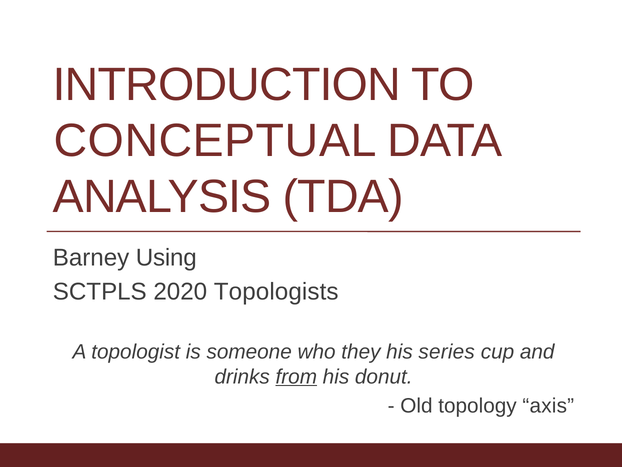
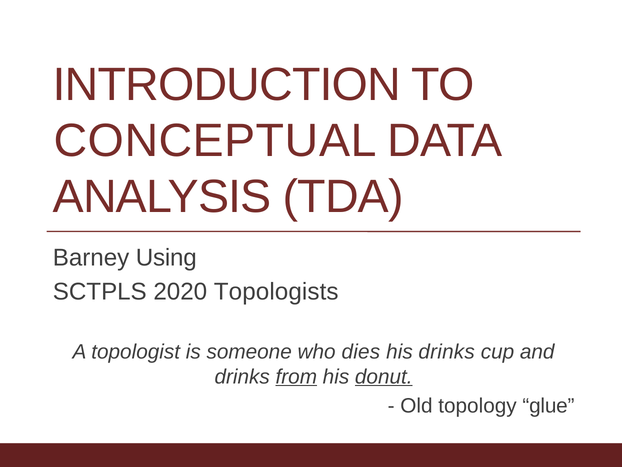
they: they -> dies (361, 351)
his series: series -> drinks (447, 351)
donut underline: none -> present (384, 376)
axis: axis -> glue (548, 405)
